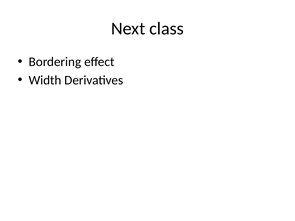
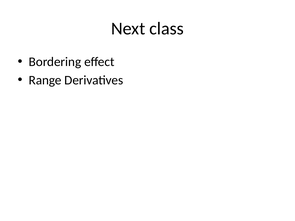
Width: Width -> Range (45, 80)
